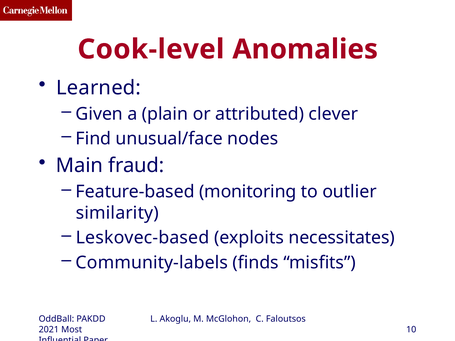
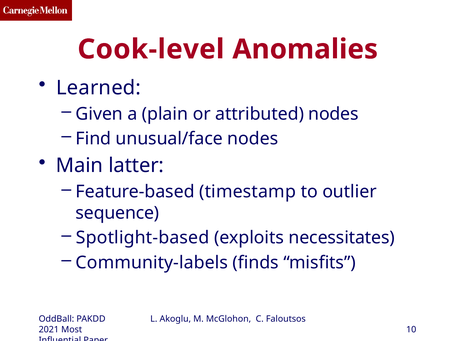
attributed clever: clever -> nodes (333, 114)
fraud: fraud -> latter (136, 166)
monitoring: monitoring -> timestamp (248, 192)
similarity: similarity -> sequence (117, 213)
Leskovec-based: Leskovec-based -> Spotlight-based (143, 238)
